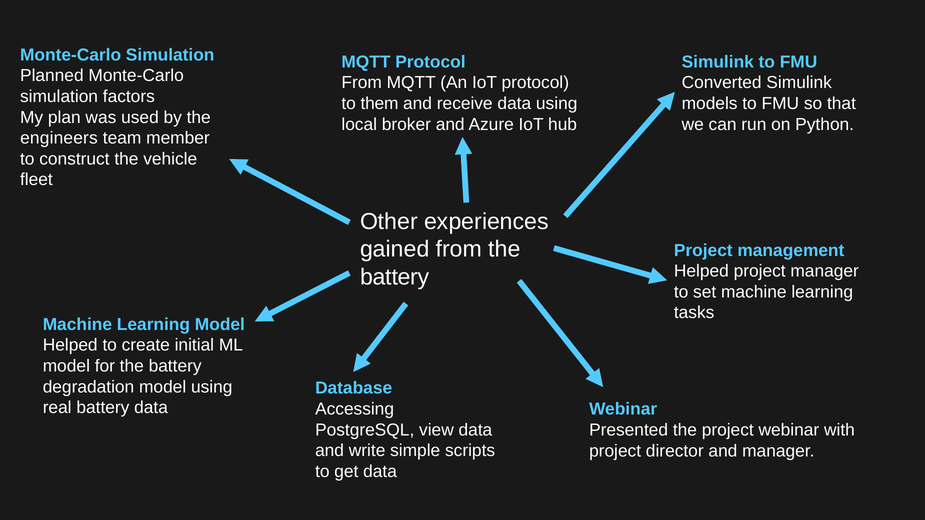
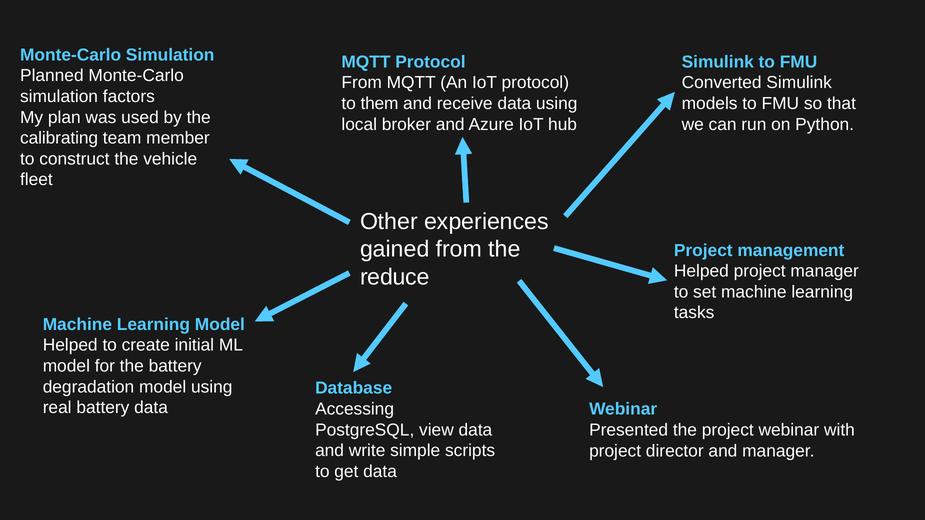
engineers: engineers -> calibrating (59, 138)
battery: battery -> reduce (395, 277)
